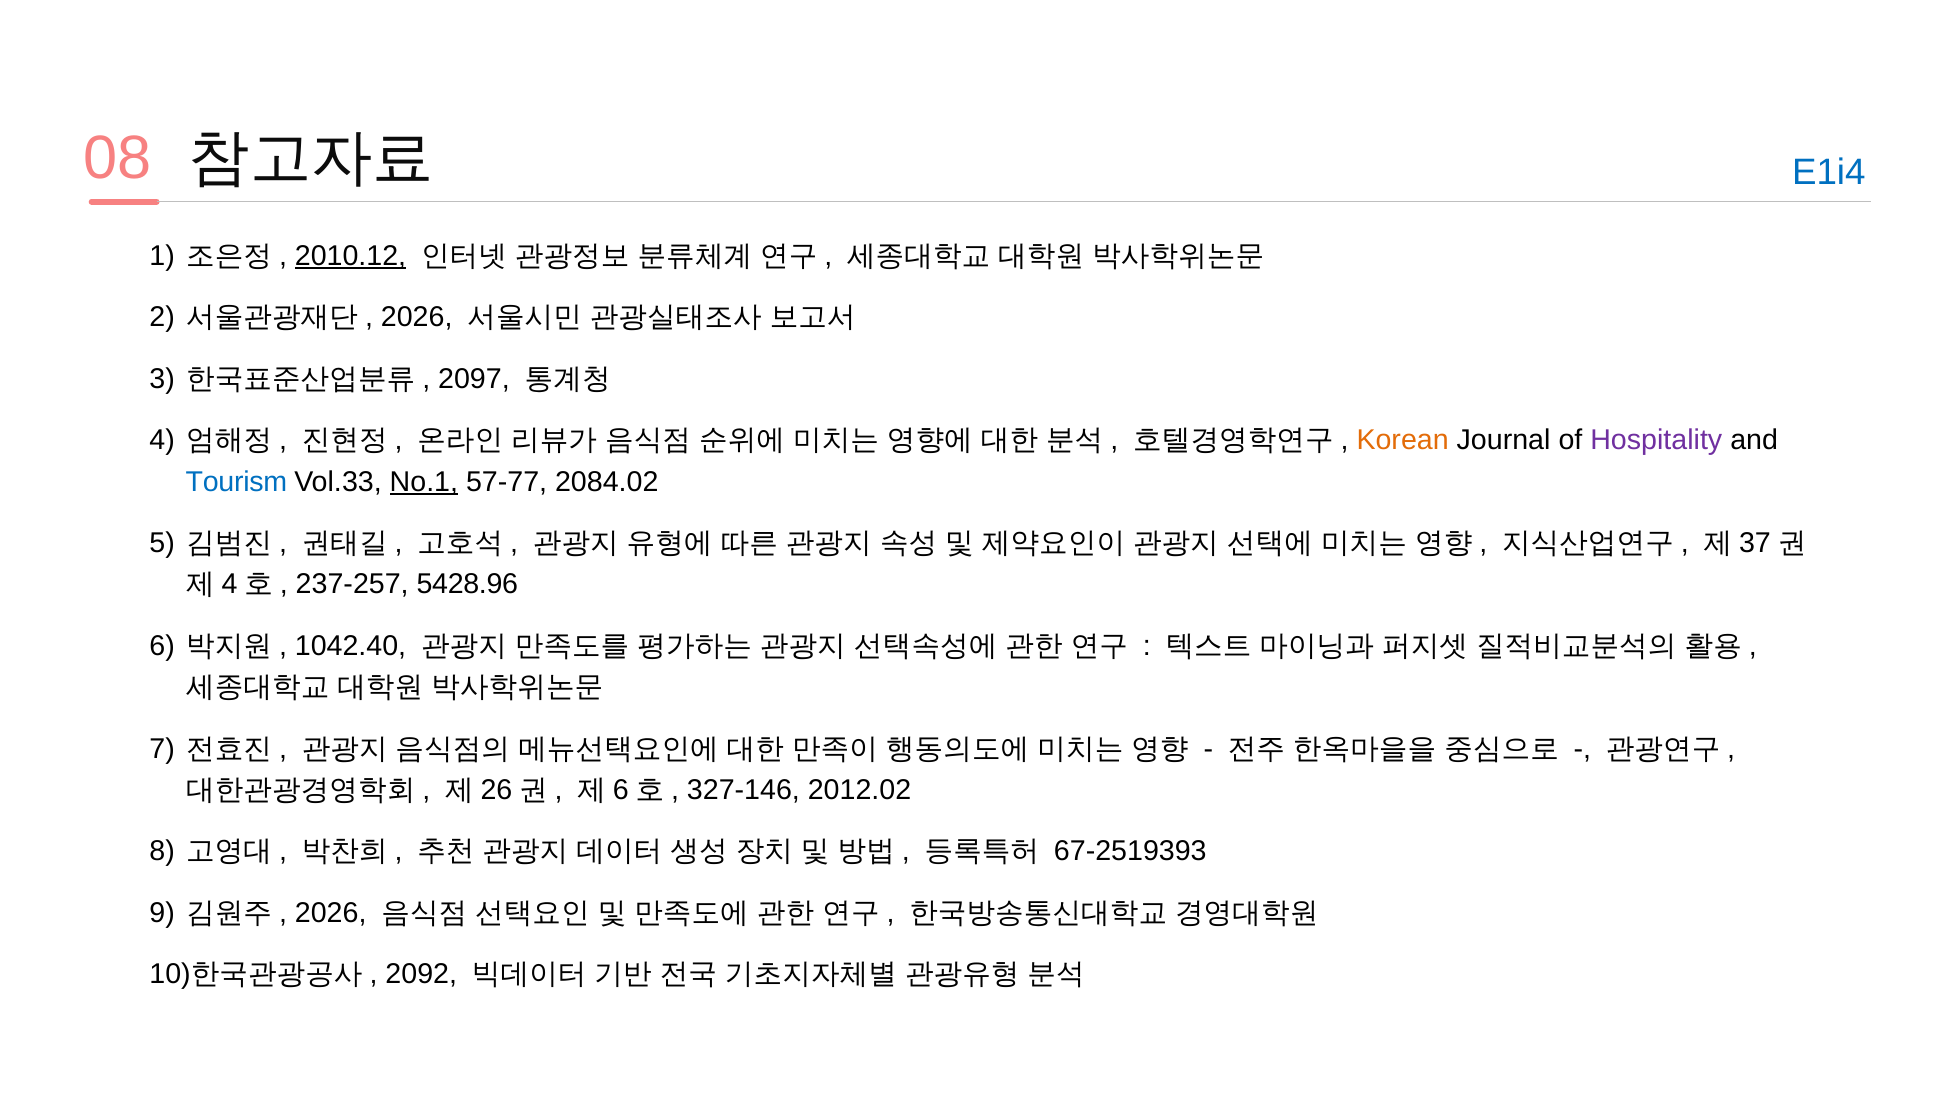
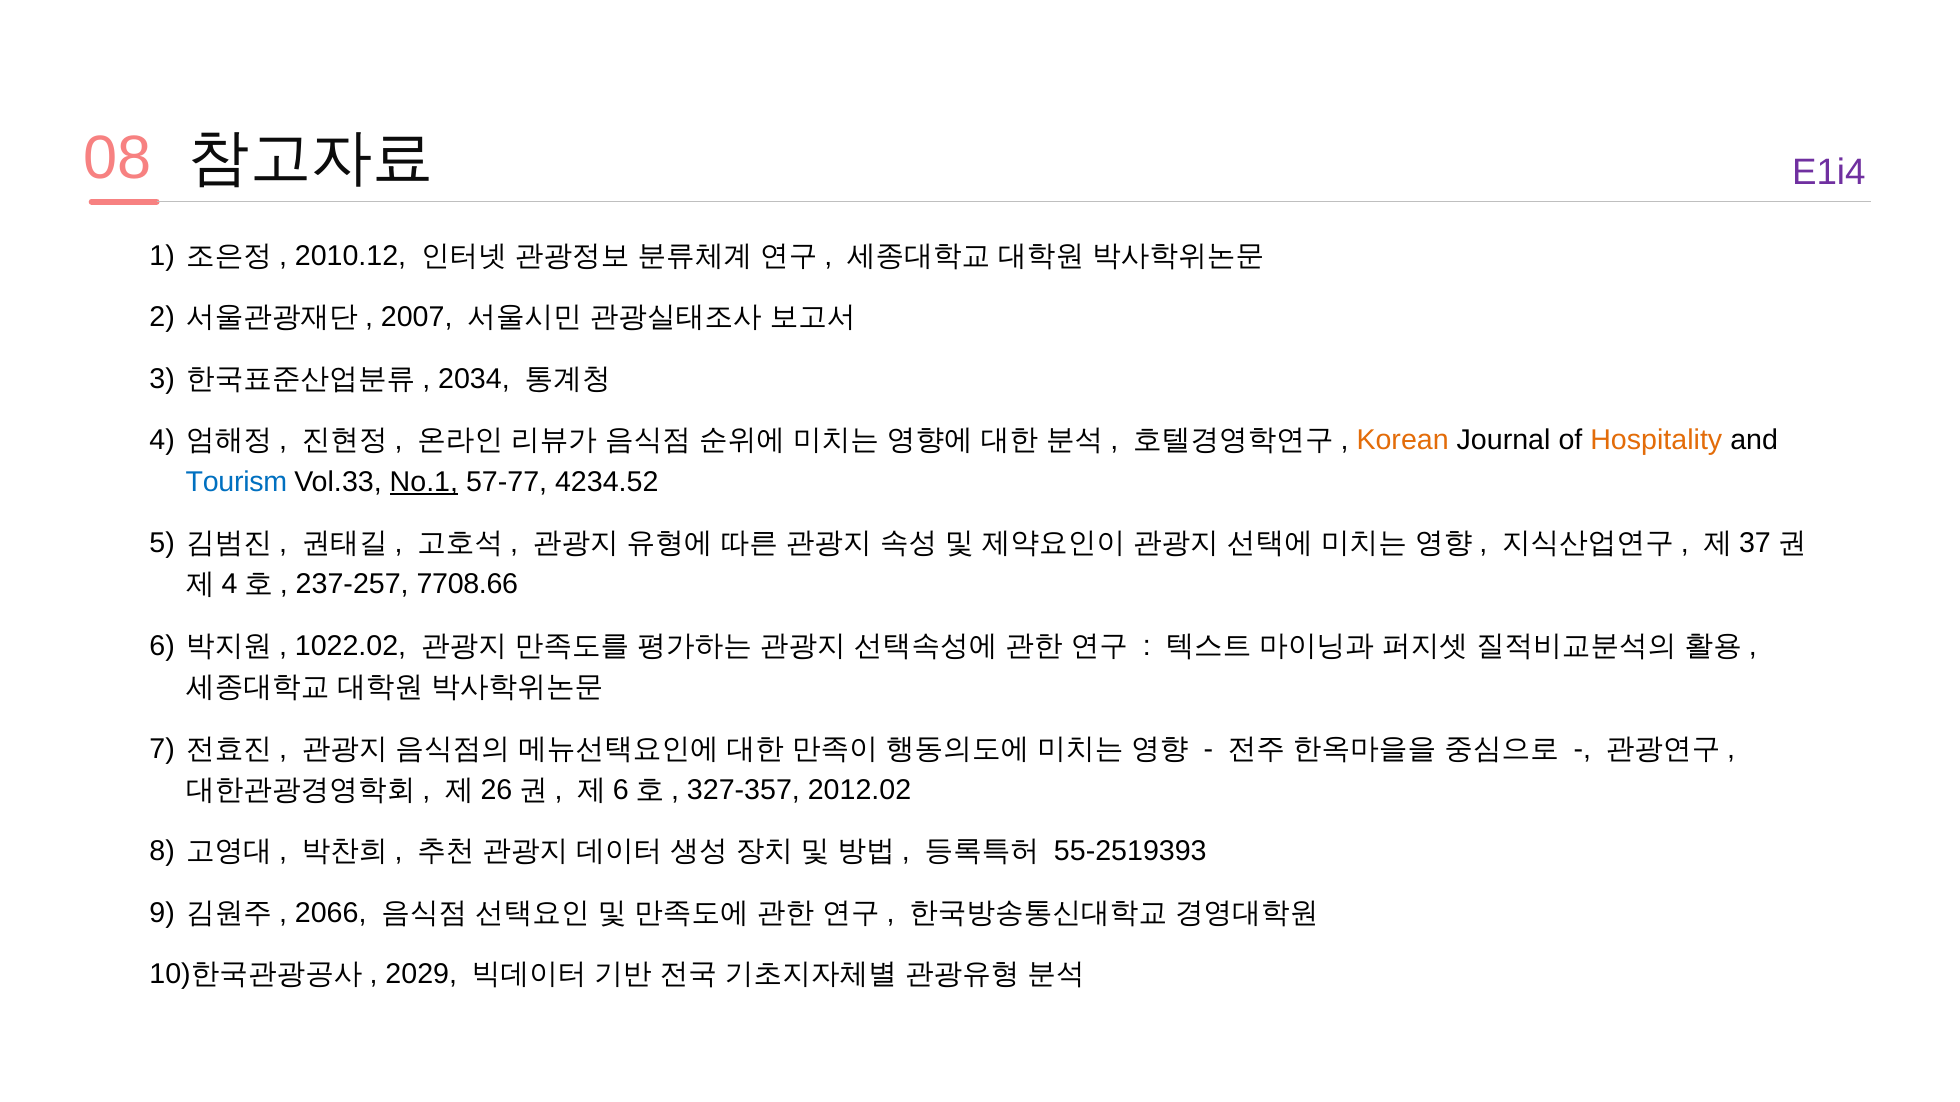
E1i4 colour: blue -> purple (1829, 172)
2010.12 underline: present -> none (350, 256)
2026: 2026 -> 2007 (417, 318)
2097: 2097 -> 2034 (474, 379)
Hospitality colour: purple -> orange (1656, 441)
2084.02: 2084.02 -> 4234.52 (607, 482)
5428.96: 5428.96 -> 7708.66 (467, 585)
1042.40: 1042.40 -> 1022.02 (350, 646)
327-146: 327-146 -> 327-357 (743, 790)
67-2519393: 67-2519393 -> 55-2519393 (1130, 852)
2026: 2026 -> 2066 (331, 913)
2092: 2092 -> 2029 (421, 975)
